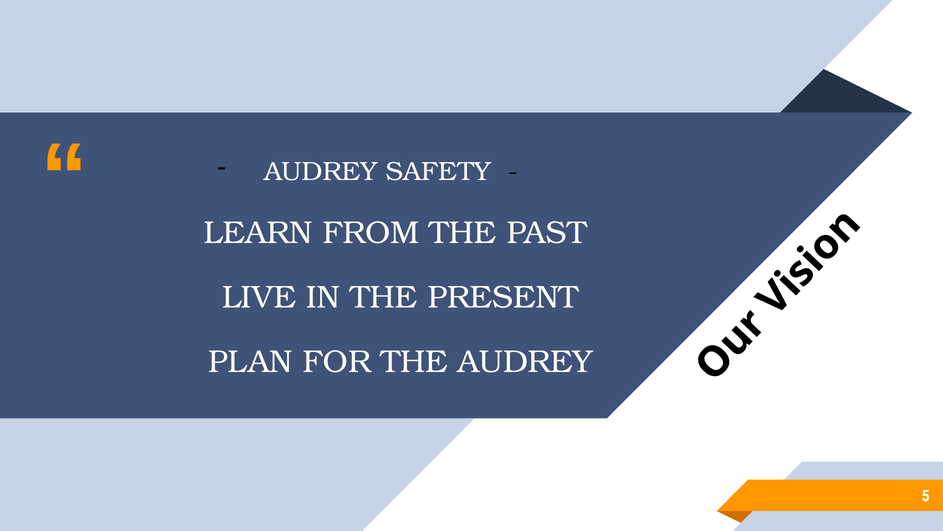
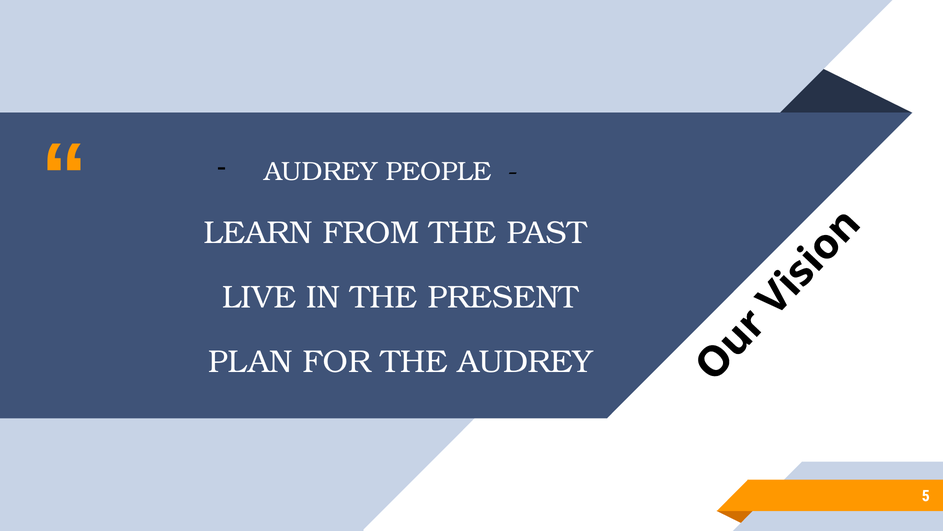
SAFETY: SAFETY -> PEOPLE (439, 172)
